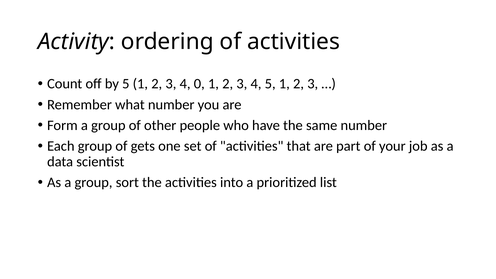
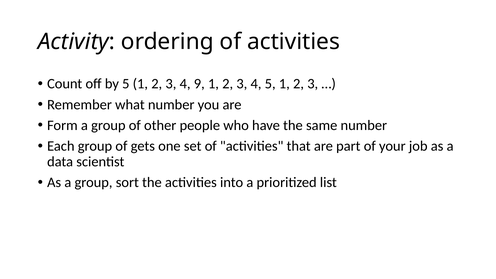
0: 0 -> 9 (199, 84)
